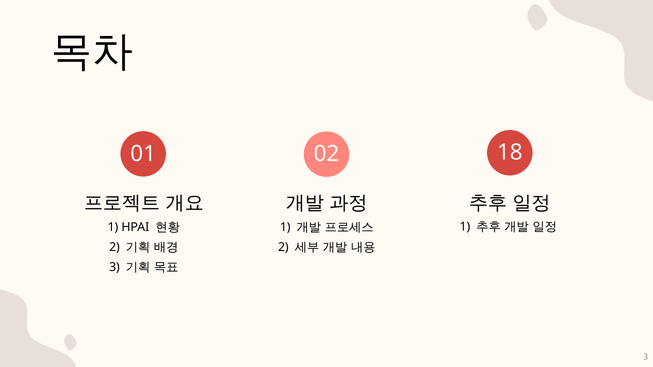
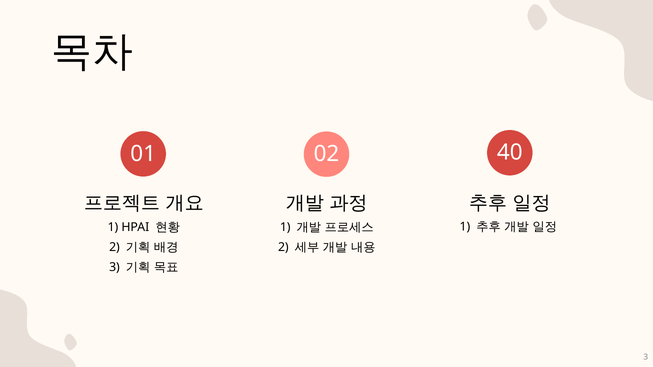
18: 18 -> 40 (510, 153)
